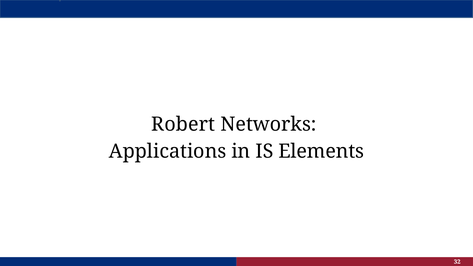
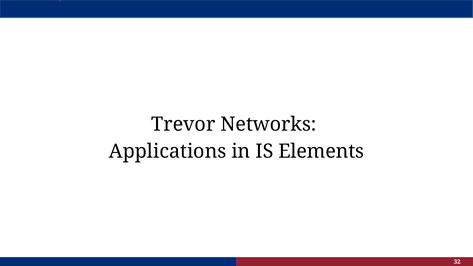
Robert: Robert -> Trevor (183, 124)
